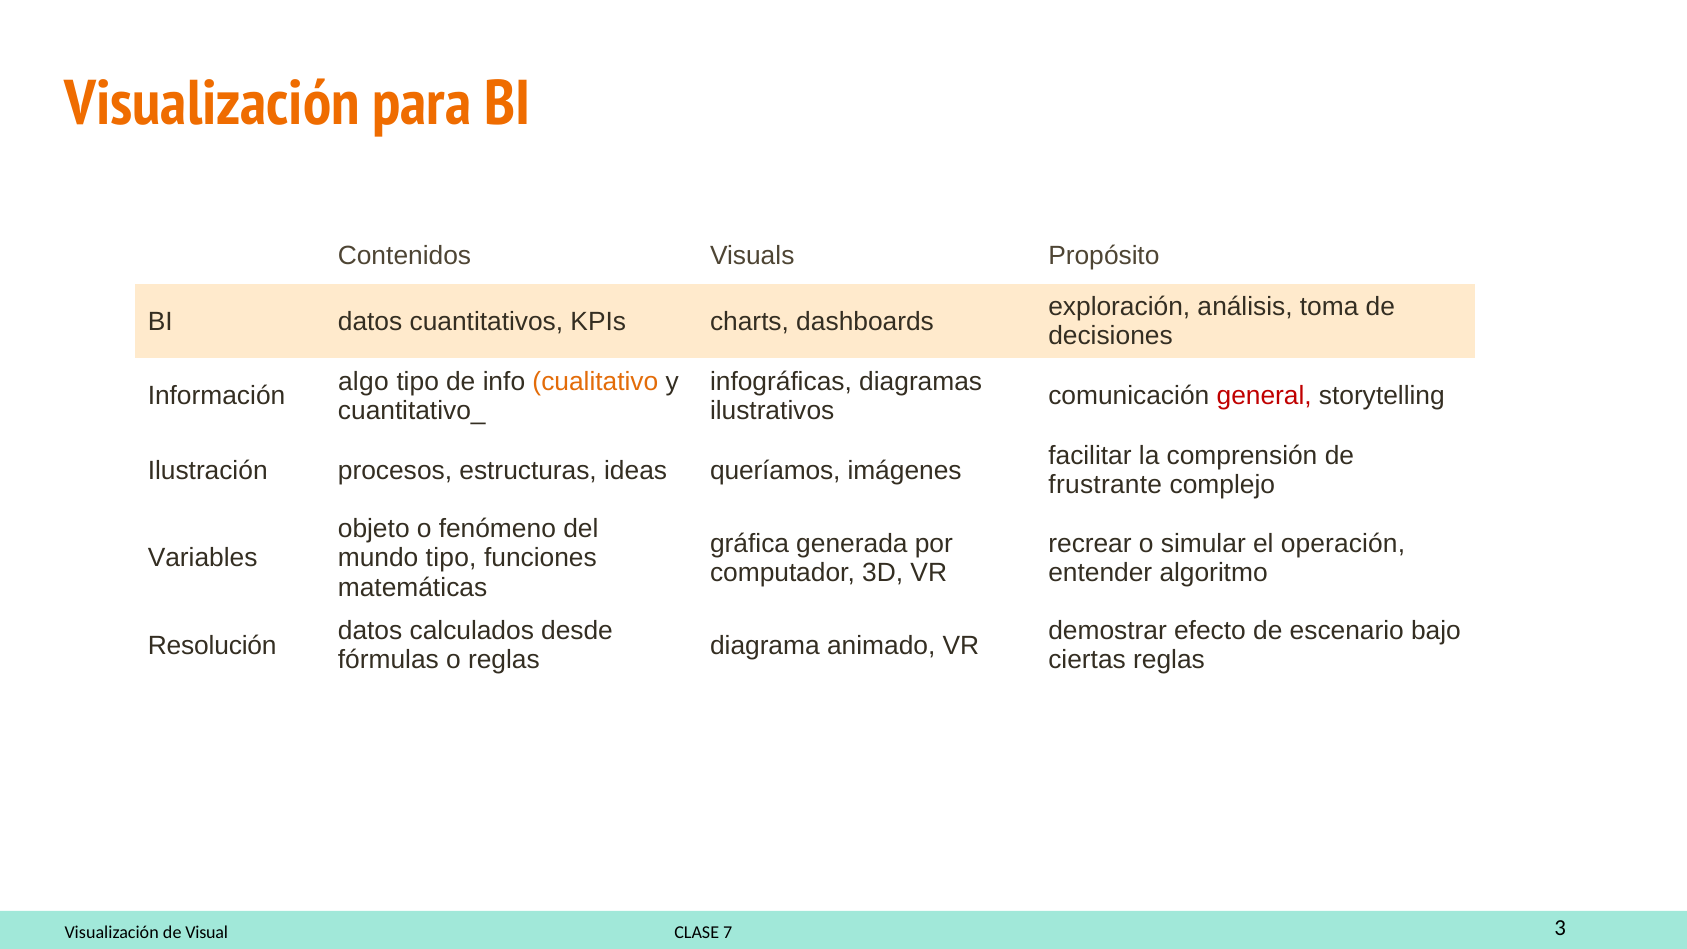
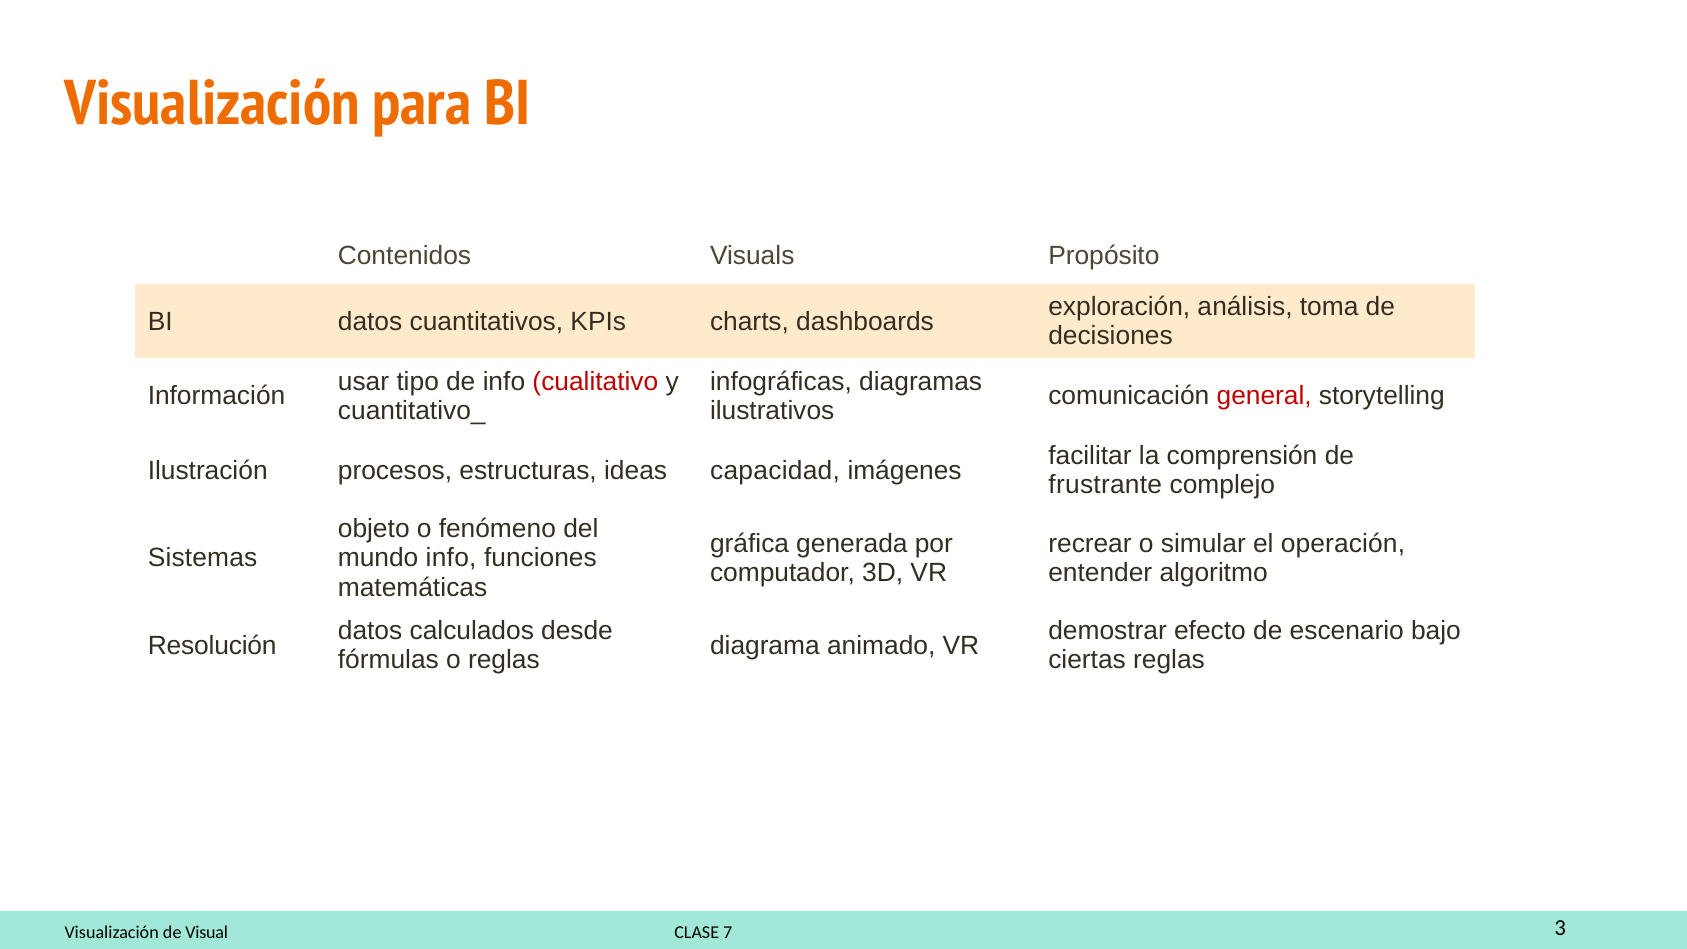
algo: algo -> usar (364, 381)
cualitativo colour: orange -> red (595, 381)
queríamos: queríamos -> capacidad (775, 470)
Variables: Variables -> Sistemas (203, 558)
mundo tipo: tipo -> info (451, 558)
